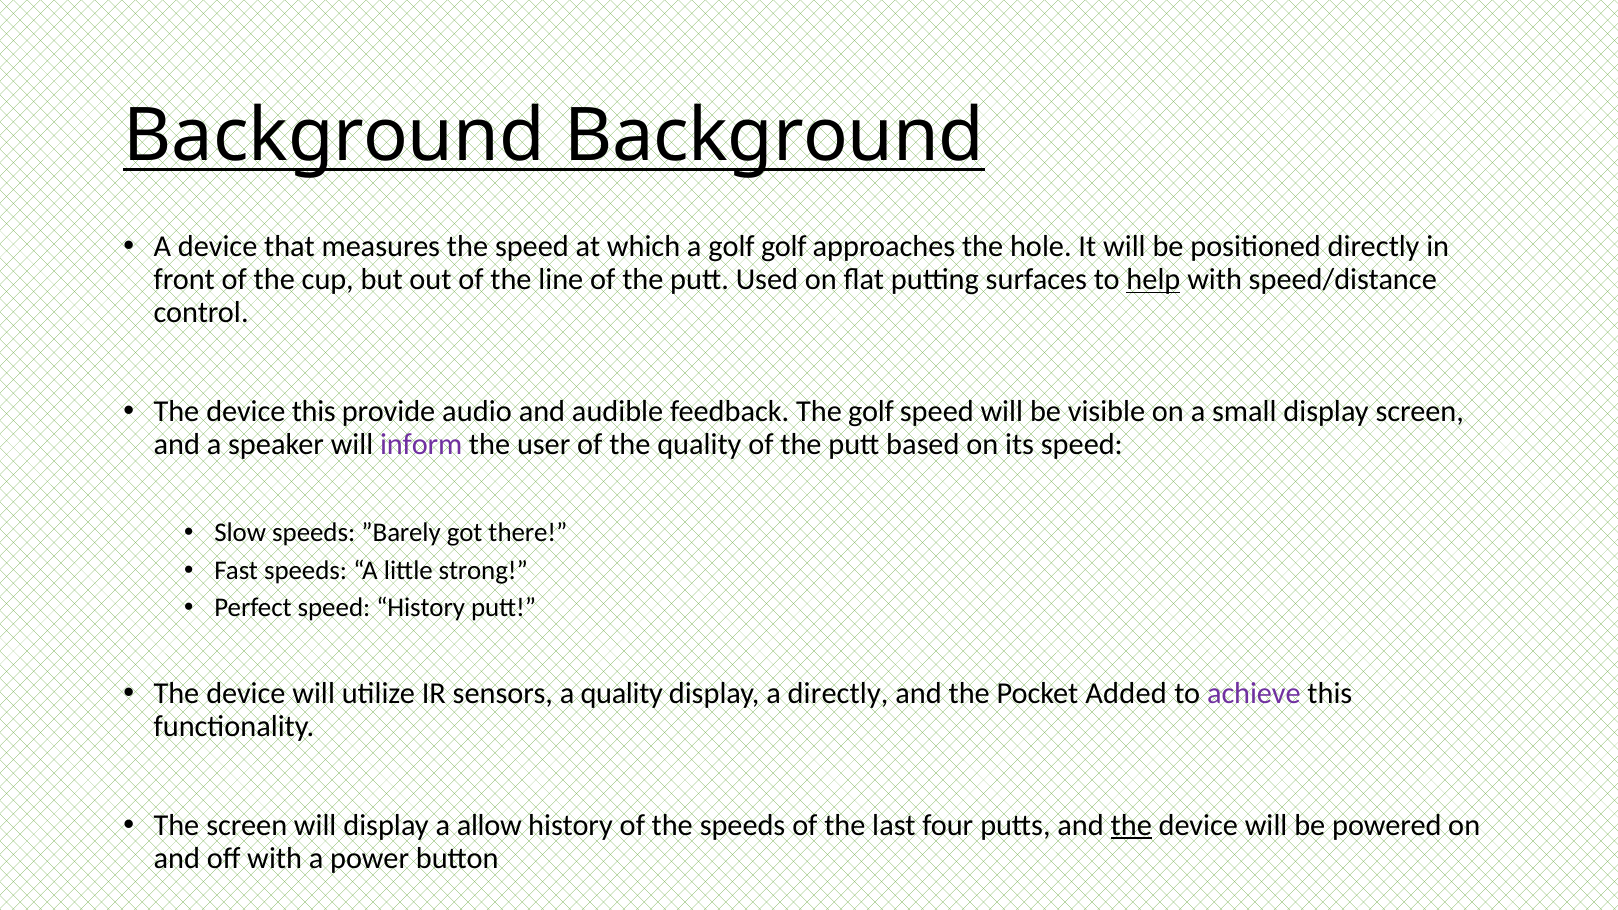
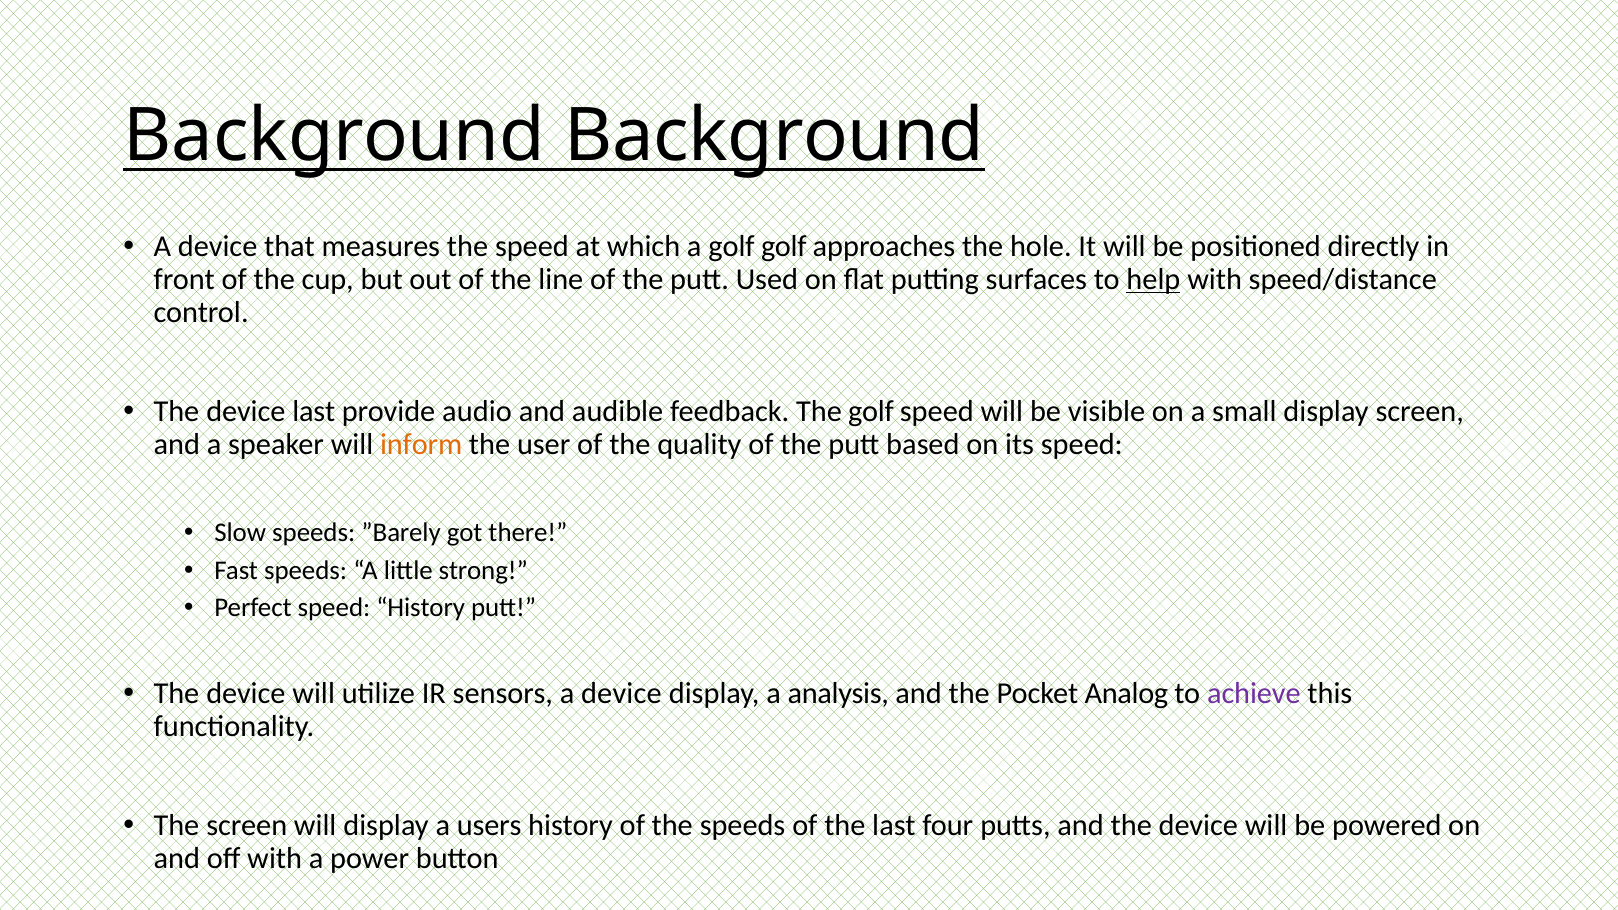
device this: this -> last (314, 411)
inform colour: purple -> orange (421, 444)
sensors a quality: quality -> device (621, 693)
a directly: directly -> analysis (838, 693)
Added: Added -> Analog (1126, 693)
allow: allow -> users (489, 825)
the underline: present -> none (1131, 825)
